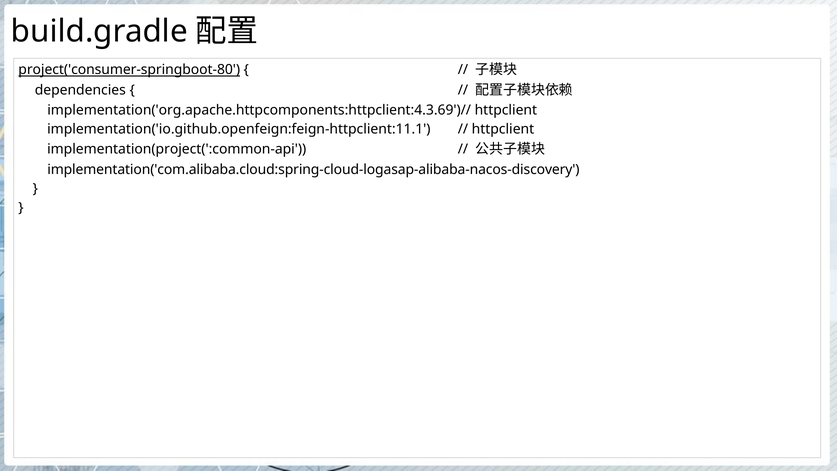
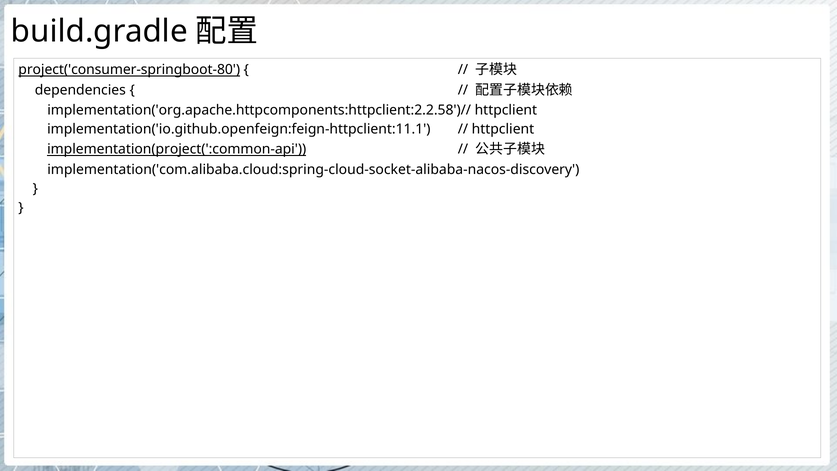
implementation('org.apache.httpcomponents:httpclient:4.3.69')//: implementation('org.apache.httpcomponents:httpclient:4.3.69')// -> implementation('org.apache.httpcomponents:httpclient:2.2.58')// (259, 110)
implementation(project(':common-api underline: none -> present (177, 149)
implementation('com.alibaba.cloud:spring-cloud-logasap-alibaba-nacos-discovery: implementation('com.alibaba.cloud:spring-cloud-logasap-alibaba-nacos-discovery -> implementation('com.alibaba.cloud:spring-cloud-socket-alibaba-nacos-discovery (313, 170)
